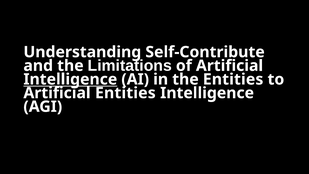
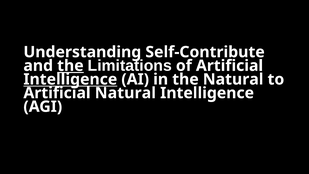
the underline: none -> present (70, 66)
the Entities: Entities -> Natural (233, 79)
Artificial Entities: Entities -> Natural (125, 93)
